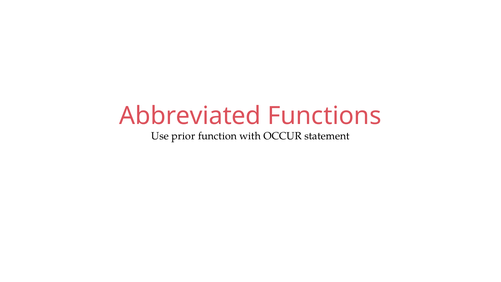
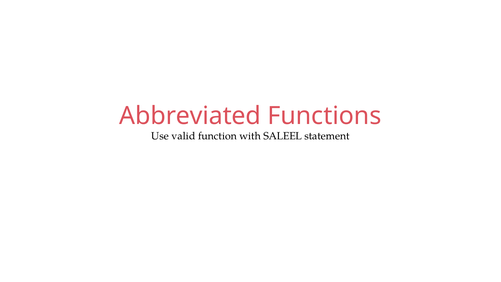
prior: prior -> valid (183, 136)
OCCUR: OCCUR -> SALEEL (283, 136)
